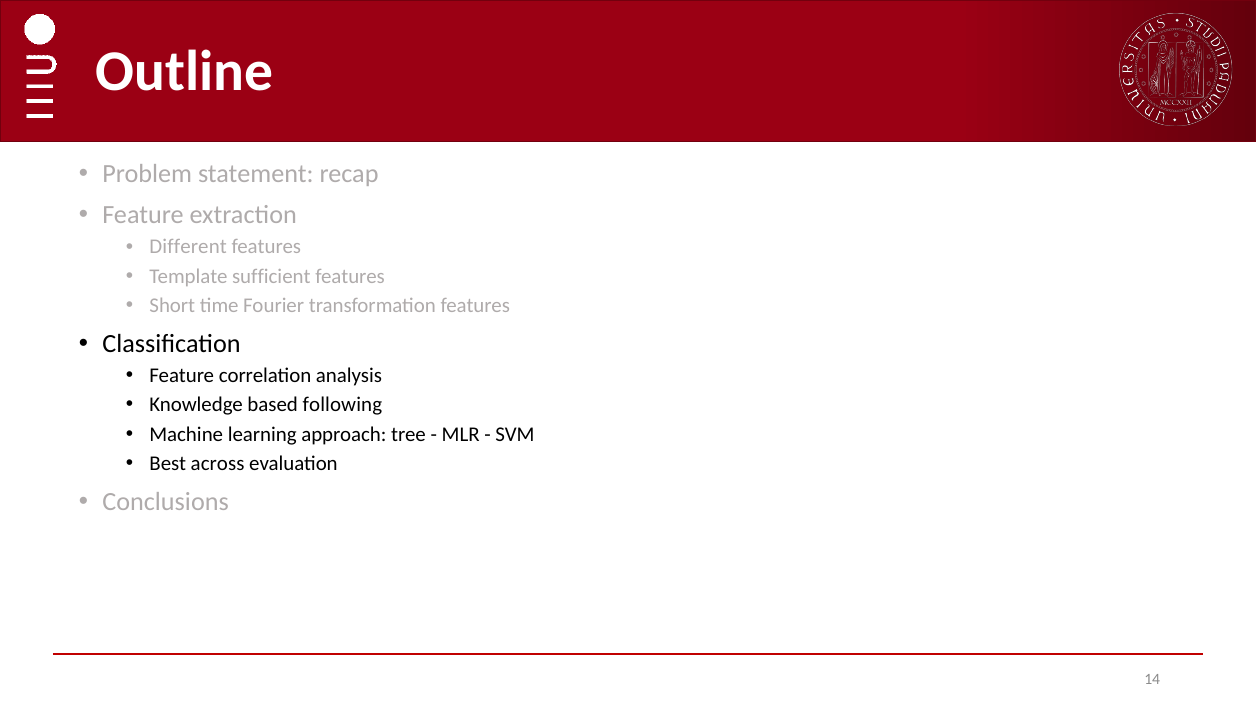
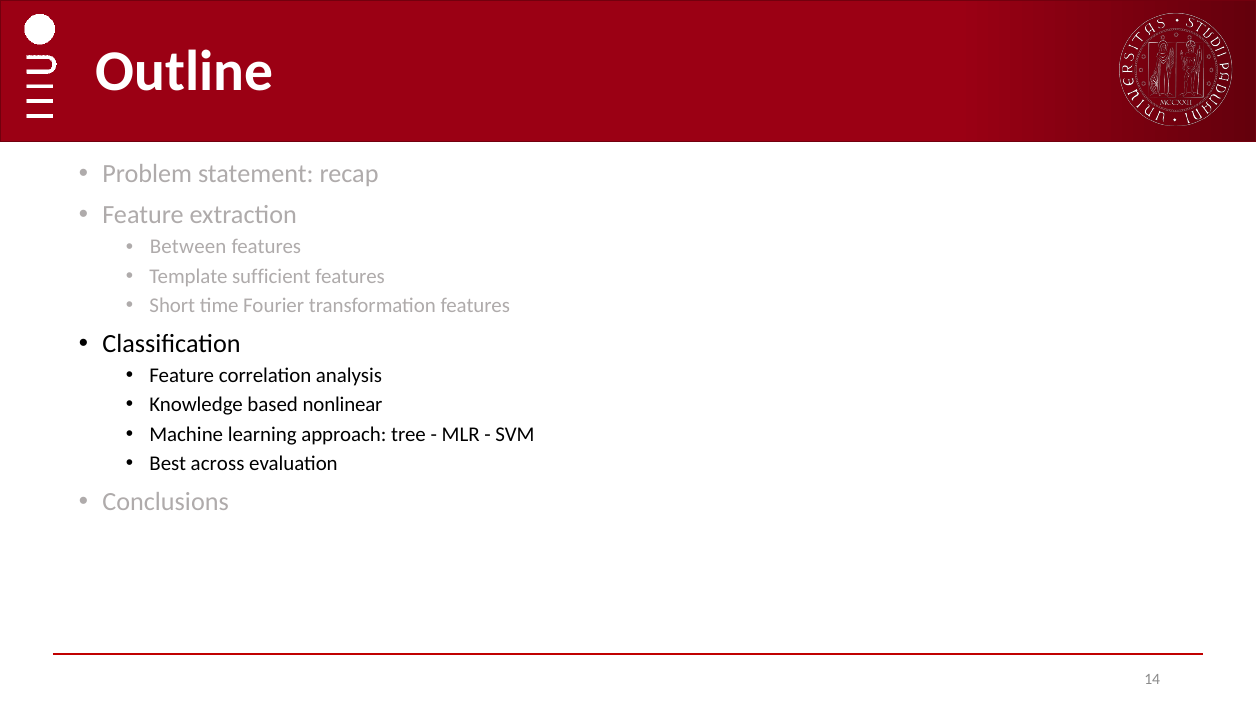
Different: Different -> Between (188, 247)
following: following -> nonlinear (343, 405)
